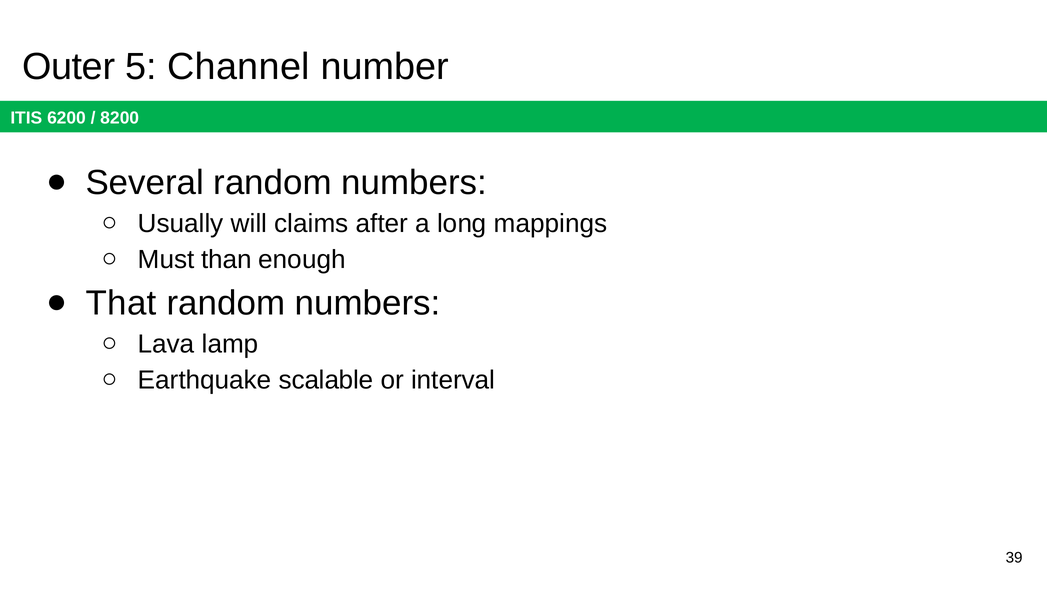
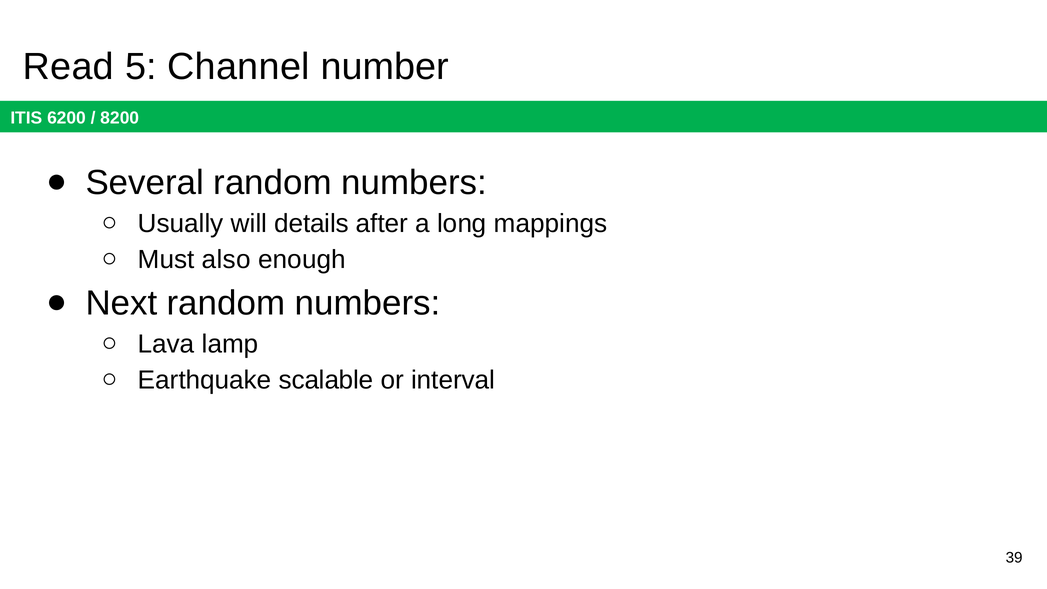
Outer: Outer -> Read (68, 67)
claims: claims -> details (312, 224)
than: than -> also (226, 260)
That: That -> Next (121, 303)
